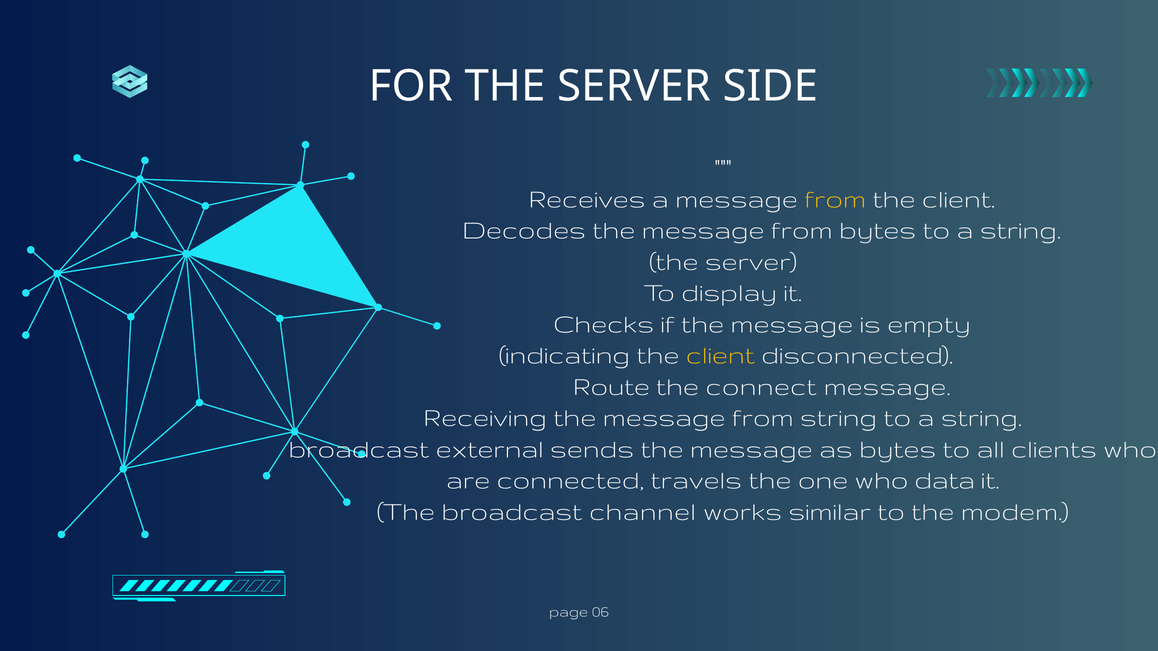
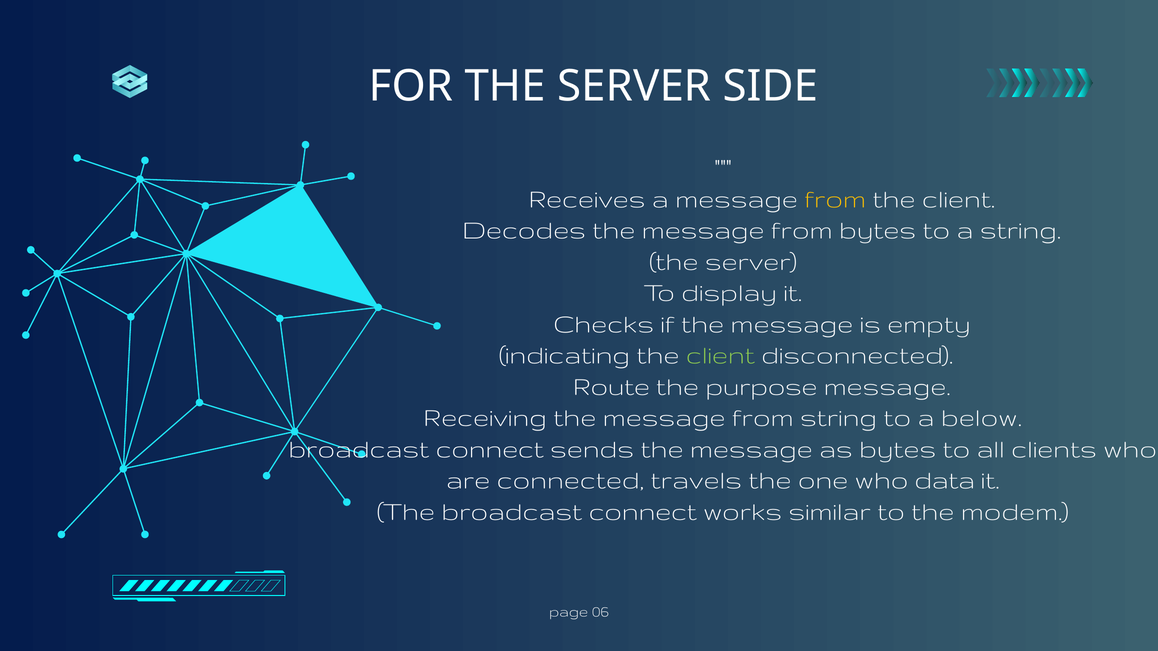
client colour: yellow -> light green (720, 355)
connect: connect -> purpose (761, 386)
string to a string: string -> below (981, 417)
external: external -> connect (490, 448)
The broadcast channel: channel -> connect (643, 511)
